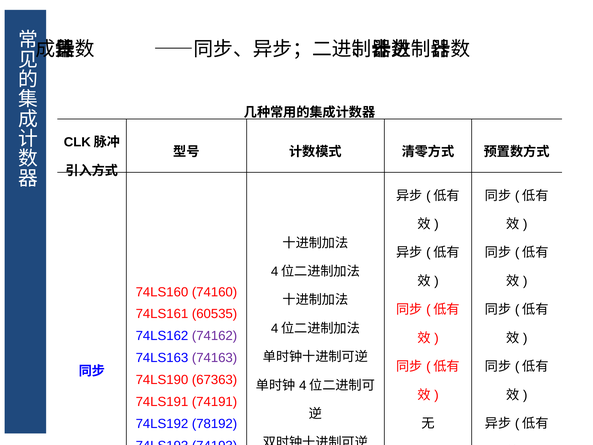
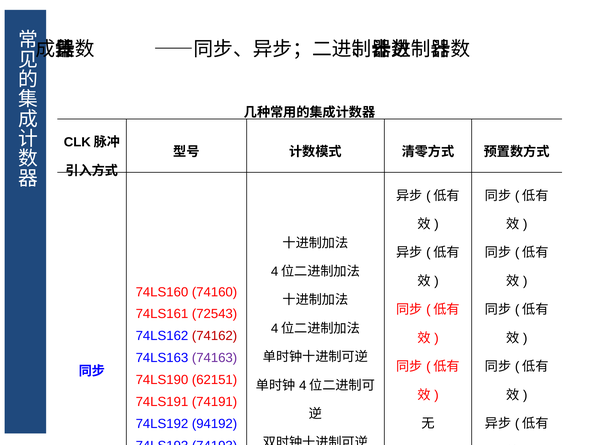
60535: 60535 -> 72543 (215, 314)
74162 colour: purple -> red (215, 336)
67363: 67363 -> 62151 (215, 380)
78192: 78192 -> 94192 (215, 424)
